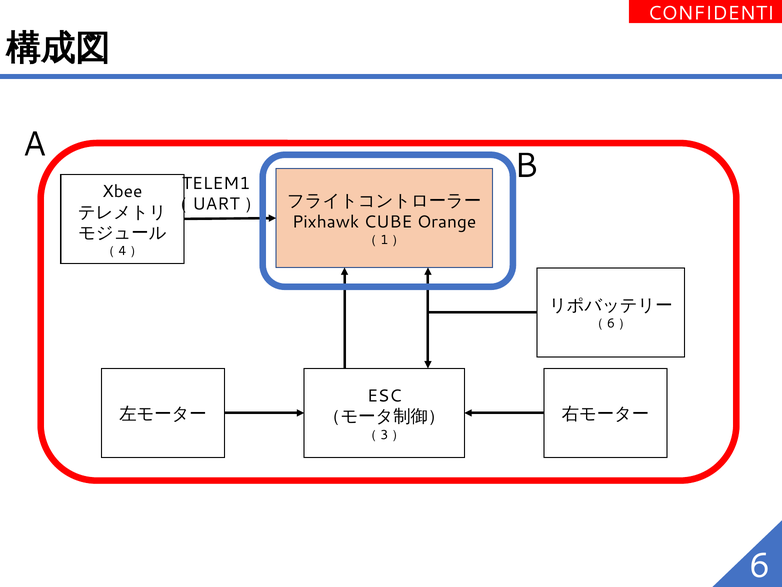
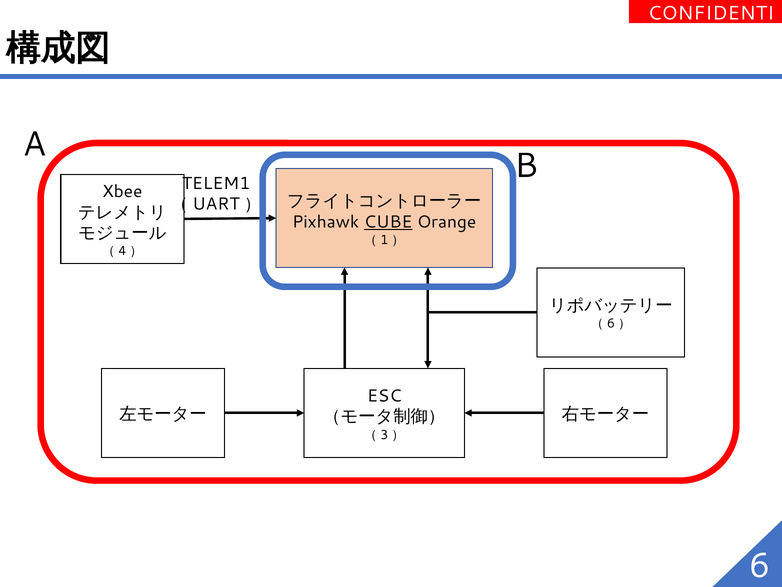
CUBE underline: none -> present (388, 222)
